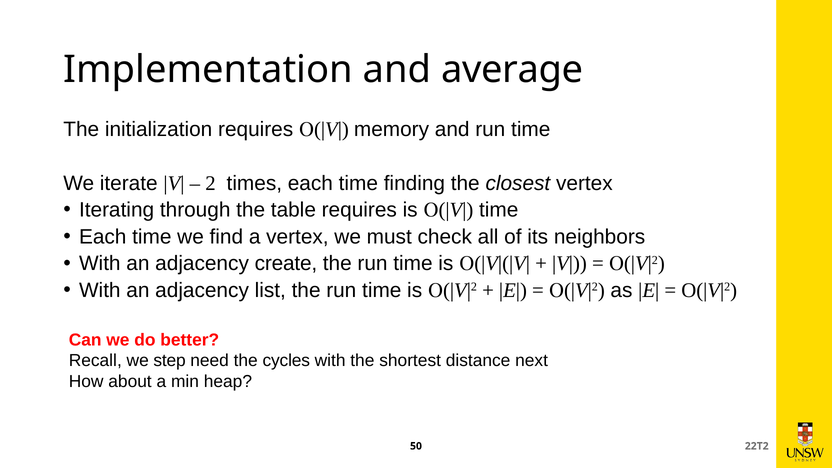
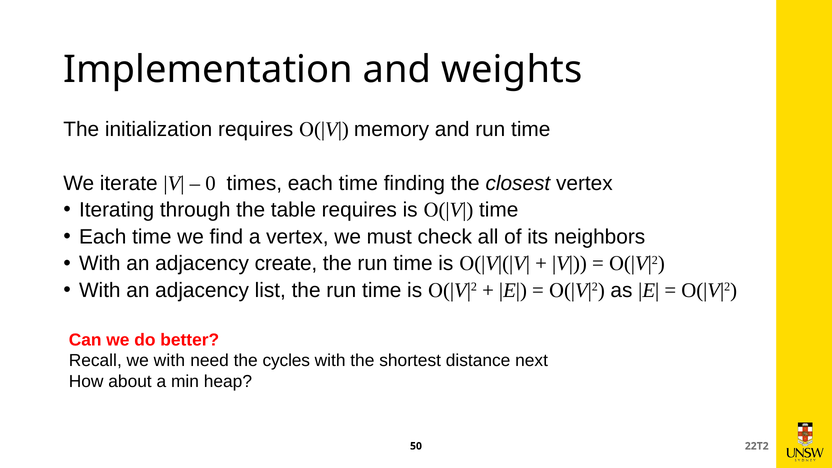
average: average -> weights (512, 70)
2: 2 -> 0 (210, 183)
we step: step -> with (169, 361)
